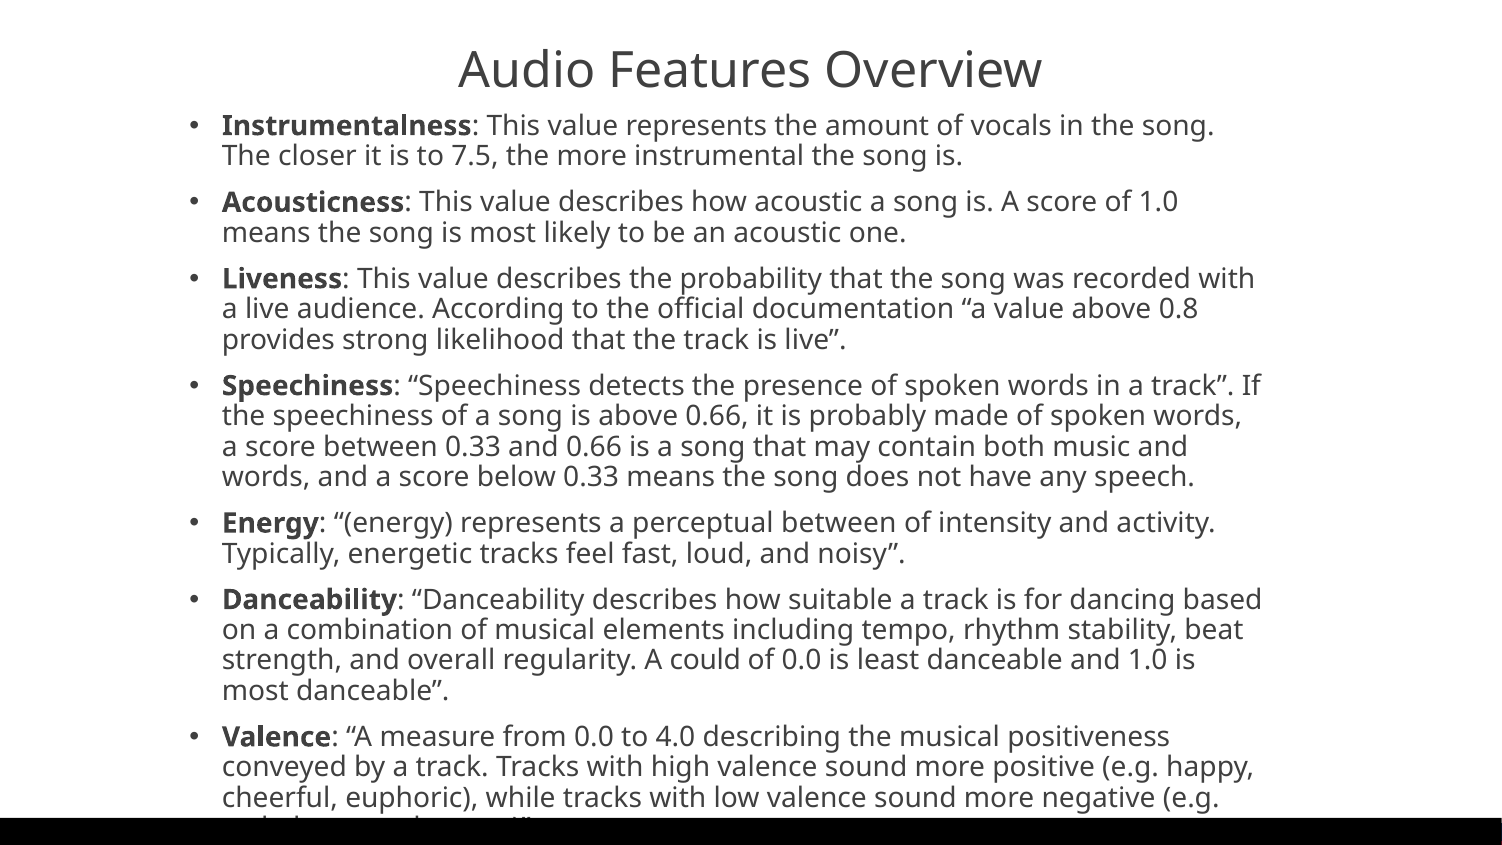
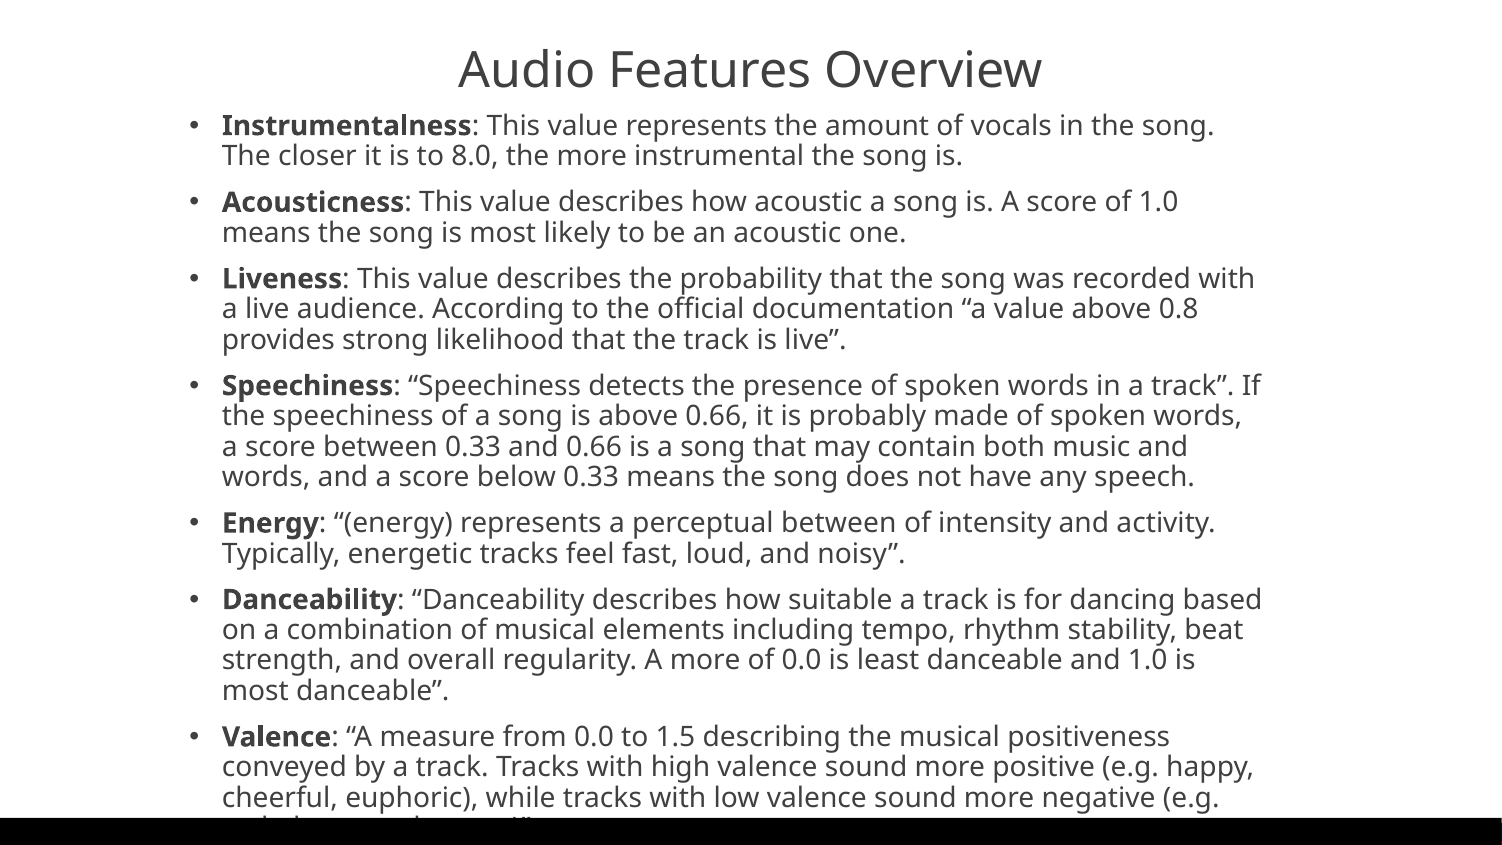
7.5: 7.5 -> 8.0 (475, 156)
A could: could -> more (705, 661)
4.0: 4.0 -> 1.5 (675, 737)
